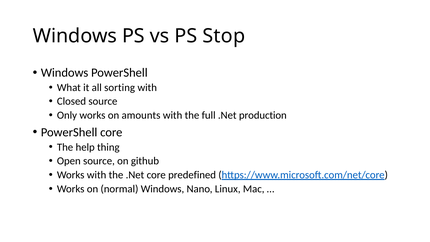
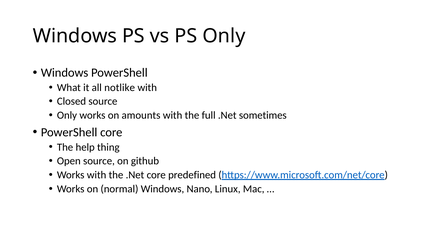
PS Stop: Stop -> Only (224, 36)
sorting: sorting -> notlike (120, 88)
production: production -> sometimes (263, 115)
